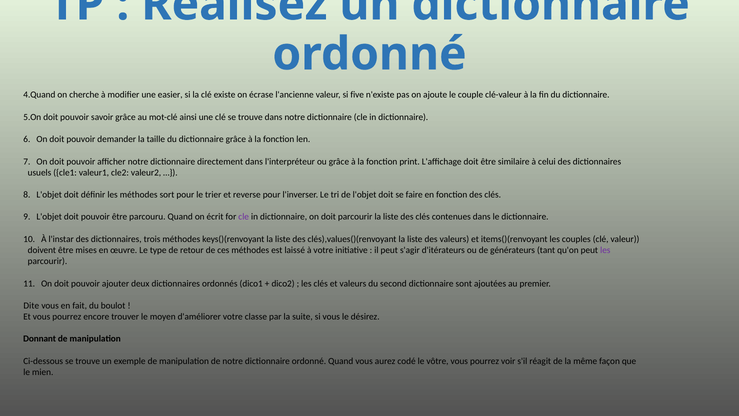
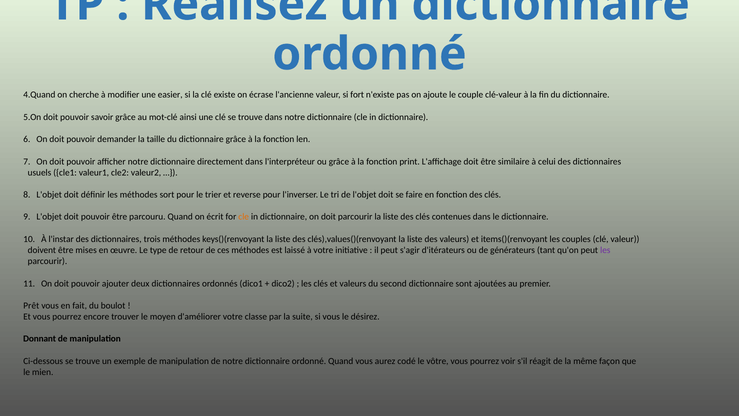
five: five -> fort (357, 95)
cle colour: purple -> orange (244, 217)
Dite: Dite -> Prêt (31, 305)
